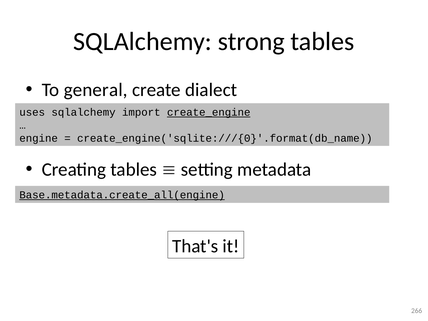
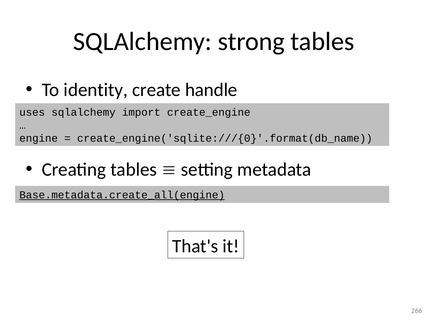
general: general -> identity (96, 90)
dialect: dialect -> handle (211, 90)
create_engine underline: present -> none (209, 112)
